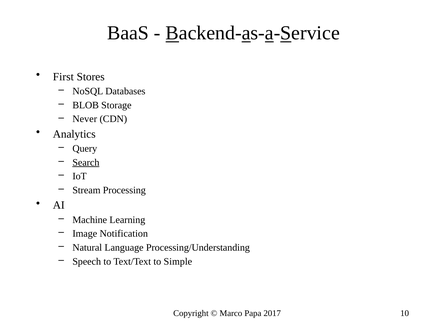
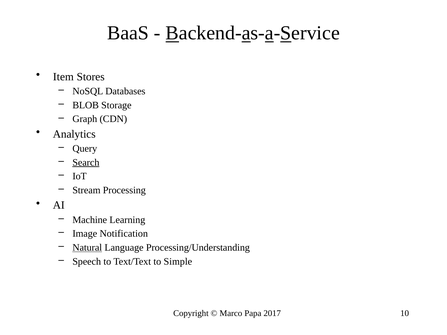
First: First -> Item (63, 77)
Never: Never -> Graph (85, 119)
Natural underline: none -> present (87, 248)
